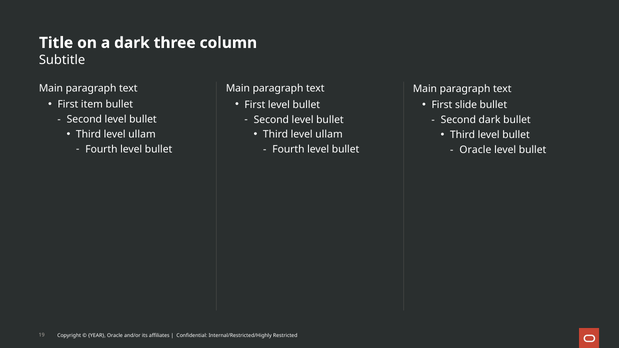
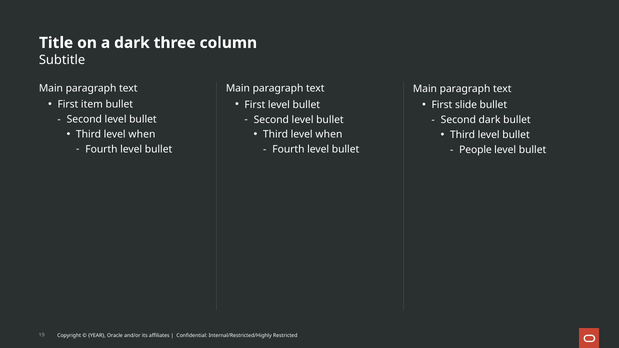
ullam: ullam -> when (142, 134)
ullam: ullam -> when (329, 135)
Oracle: Oracle -> People (476, 150)
